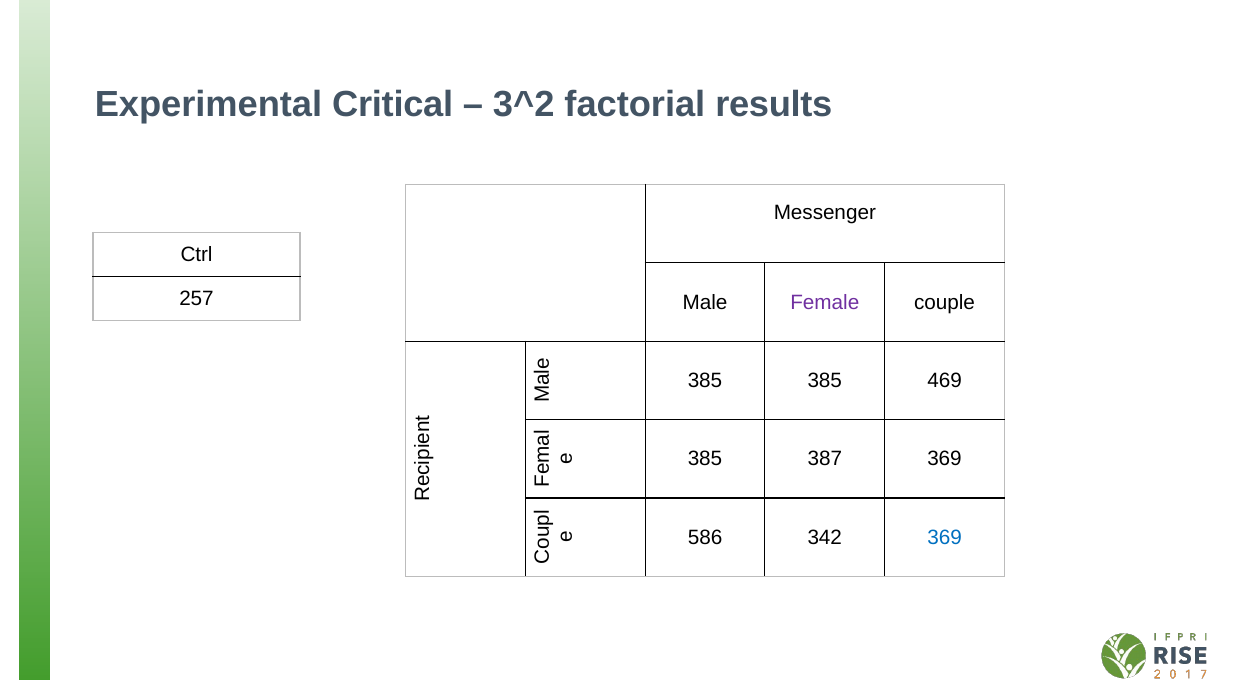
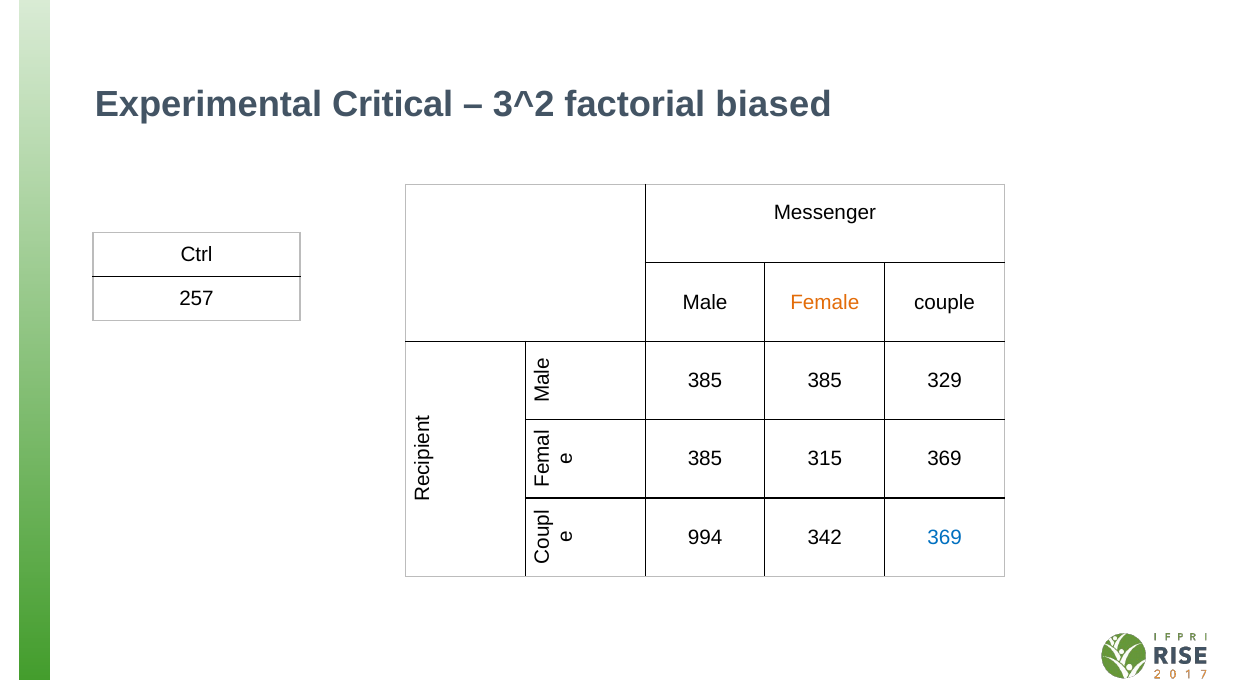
results: results -> biased (773, 105)
Female colour: purple -> orange (825, 302)
469: 469 -> 329 (945, 381)
387: 387 -> 315 (825, 459)
586: 586 -> 994 (705, 537)
